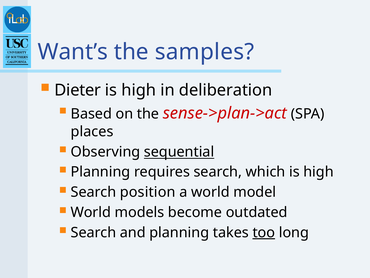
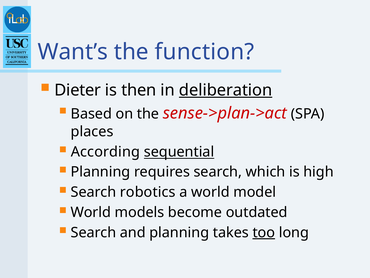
samples: samples -> function (204, 52)
high: high -> then (139, 90)
deliberation underline: none -> present (226, 90)
Observing: Observing -> According (105, 152)
position: position -> robotics (148, 192)
